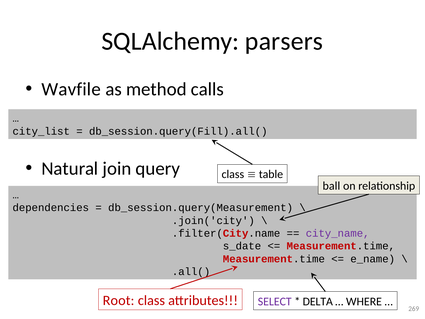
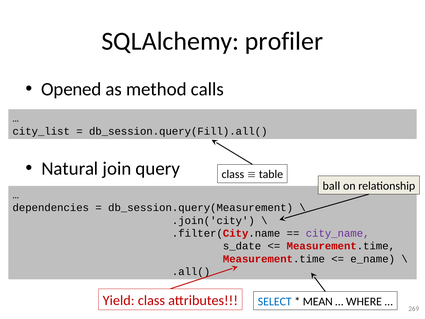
parsers: parsers -> profiler (284, 41)
Wavfile: Wavfile -> Opened (71, 89)
Root: Root -> Yield (119, 300)
SELECT colour: purple -> blue (275, 301)
DELTA: DELTA -> MEAN (318, 301)
